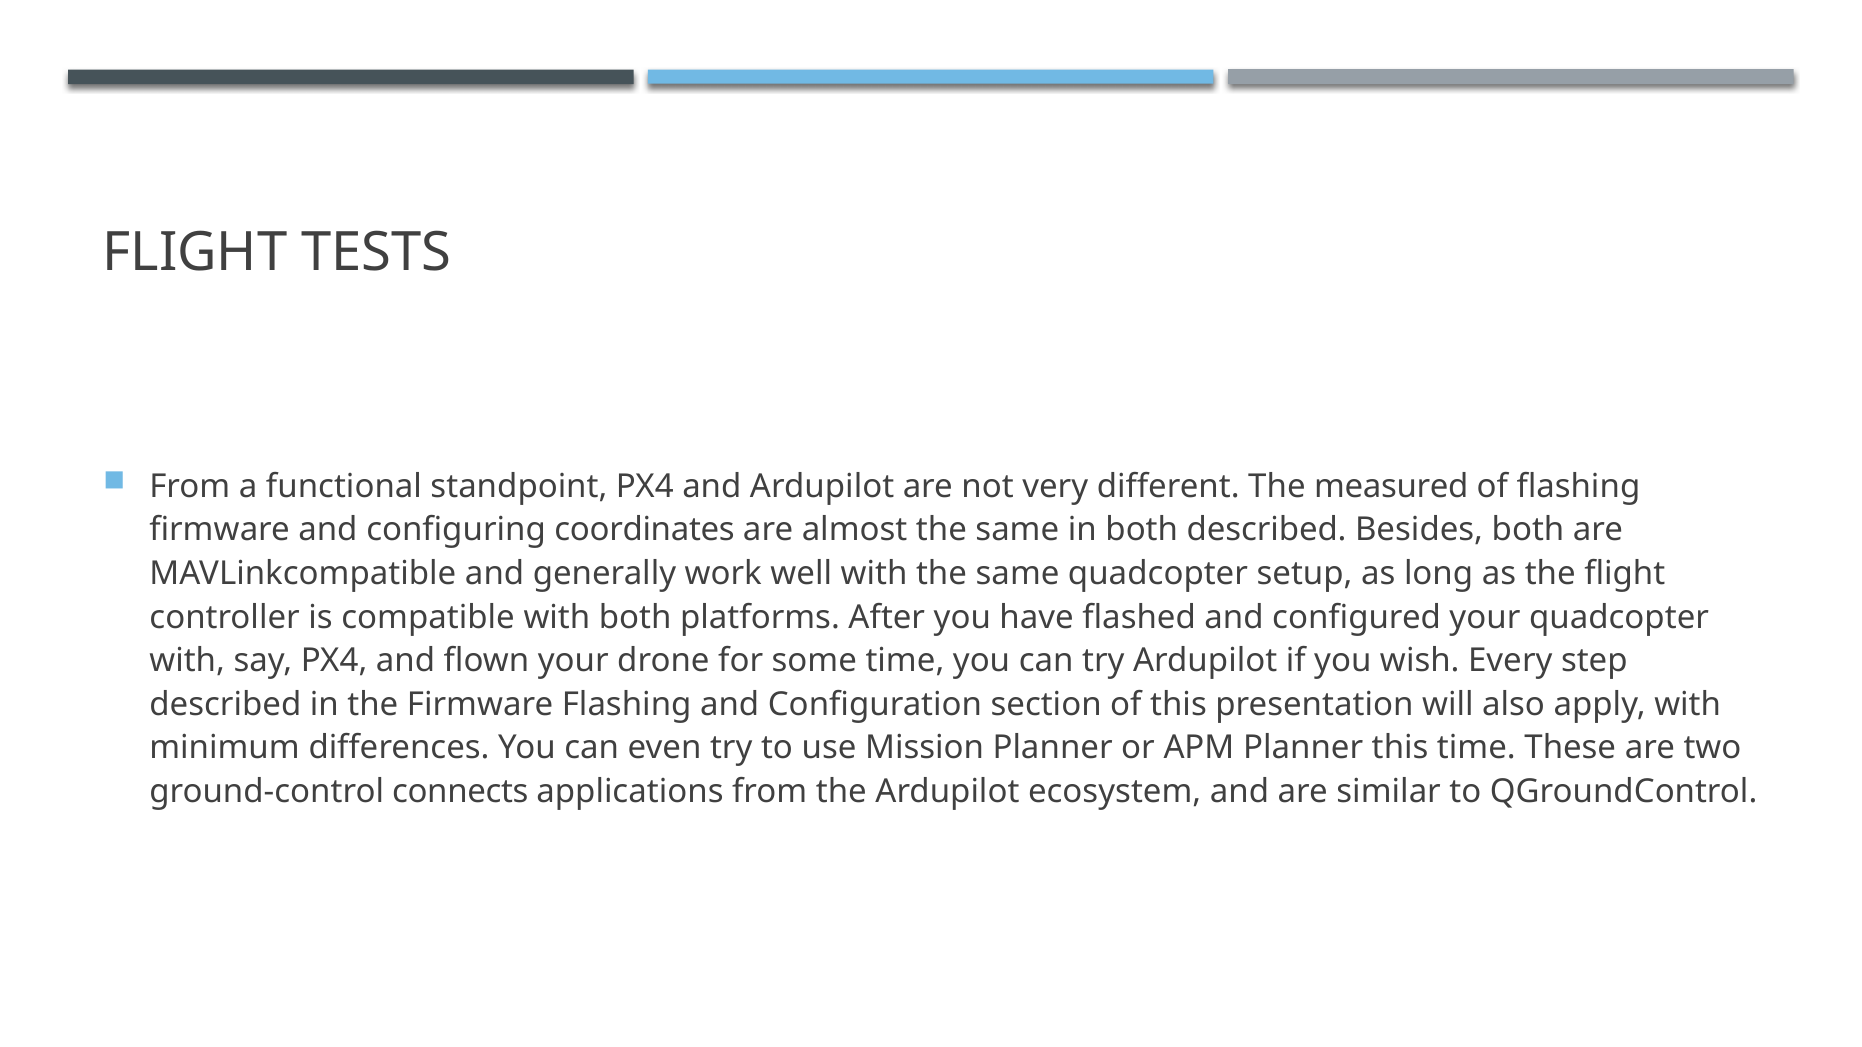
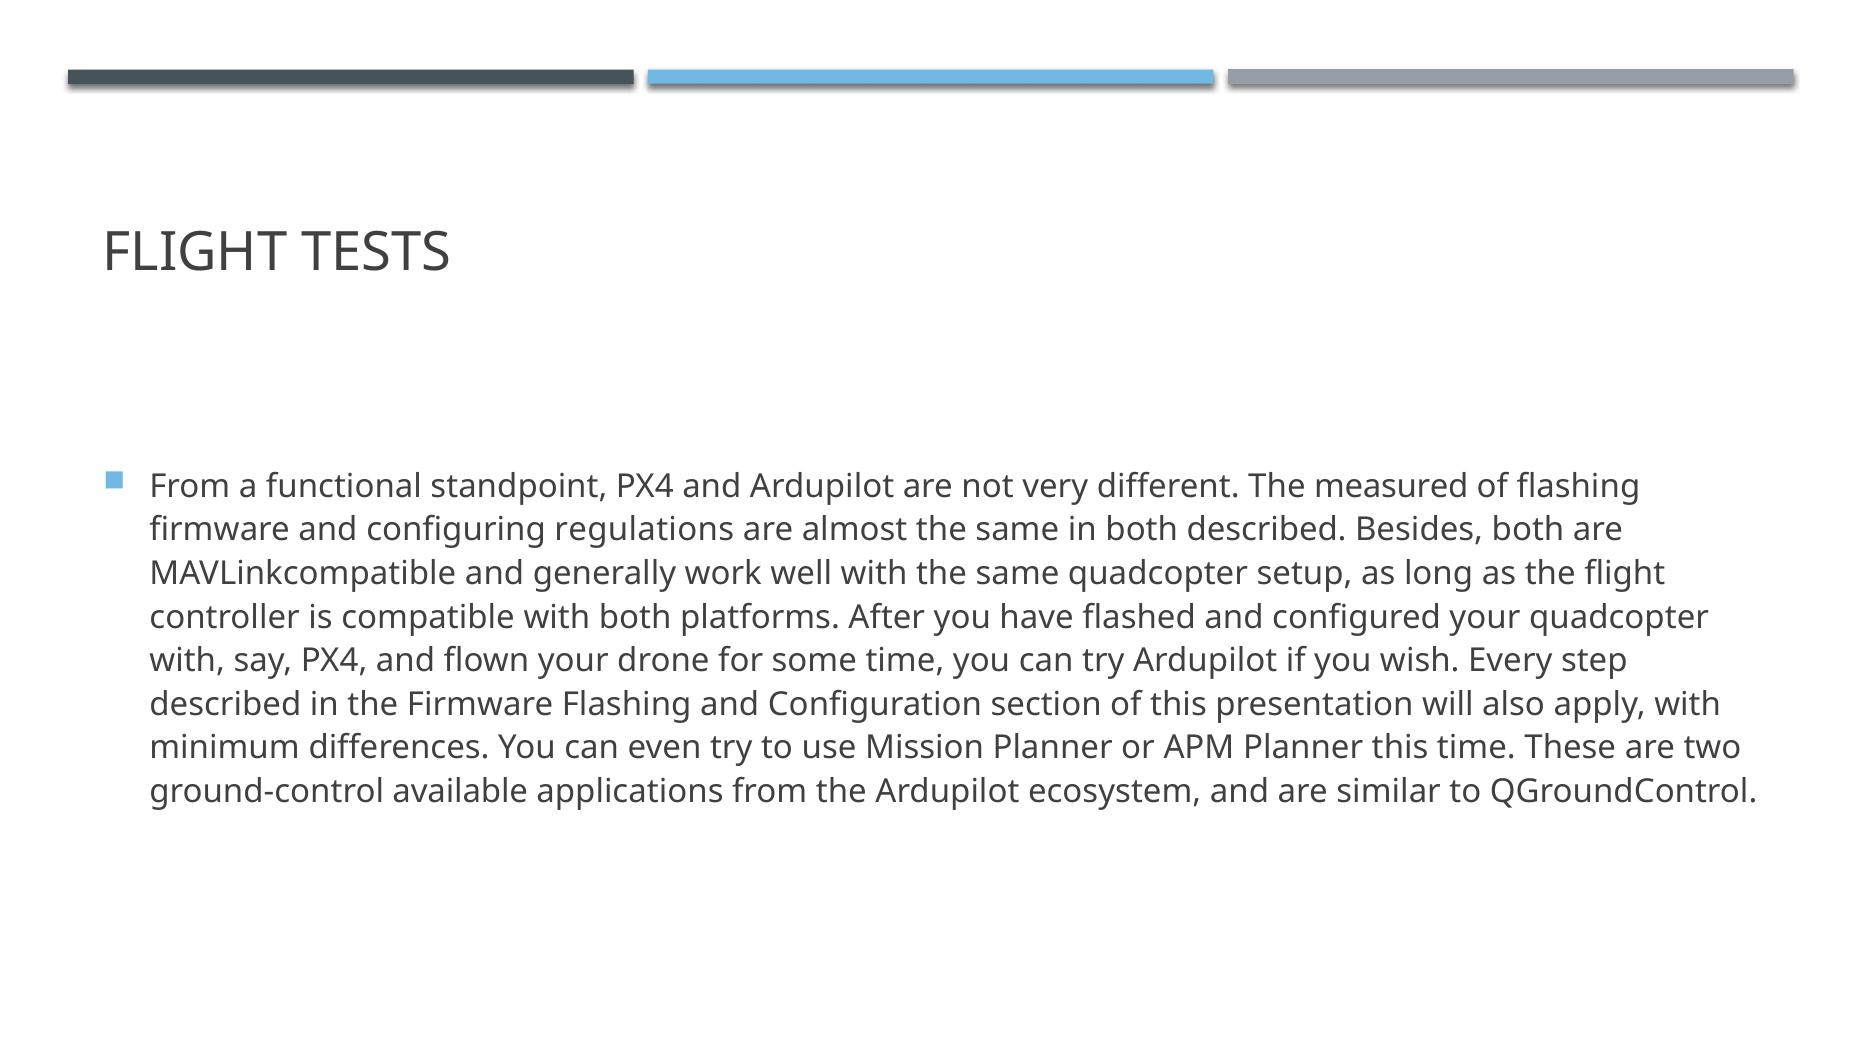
coordinates: coordinates -> regulations (644, 530)
connects: connects -> available (460, 792)
